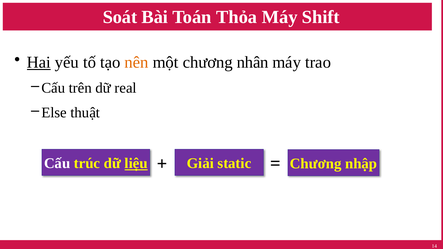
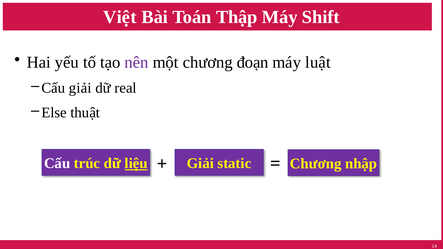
Soát: Soát -> Việt (120, 17)
Thỏa: Thỏa -> Thập (237, 17)
Hai underline: present -> none (39, 62)
nên colour: orange -> purple (137, 62)
nhân: nhân -> đoạn (253, 62)
trao: trao -> luật (318, 62)
Cấu trên: trên -> giải (80, 88)
